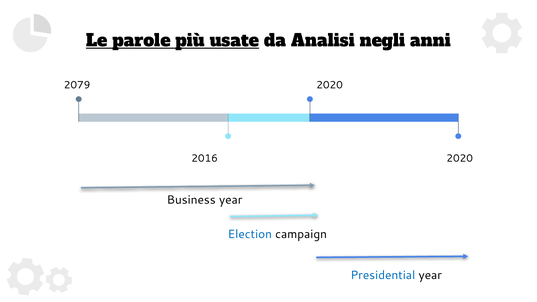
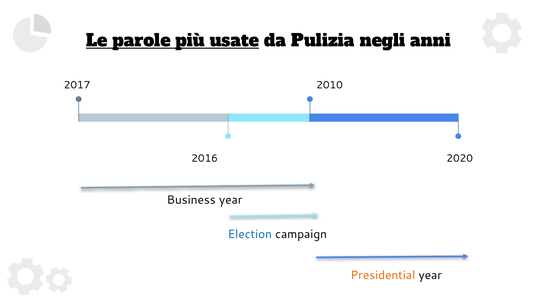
Analisi: Analisi -> Pulizia (323, 41)
2079: 2079 -> 2017 (77, 85)
2020: 2020 -> 2010 (330, 85)
Presidential colour: blue -> orange (383, 275)
